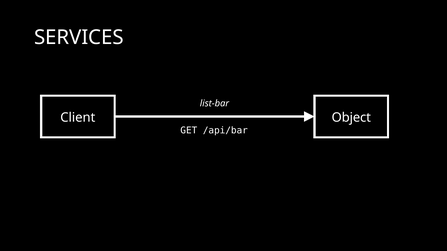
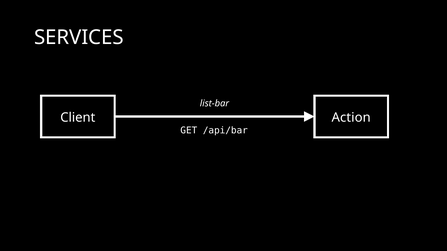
Object: Object -> Action (351, 118)
